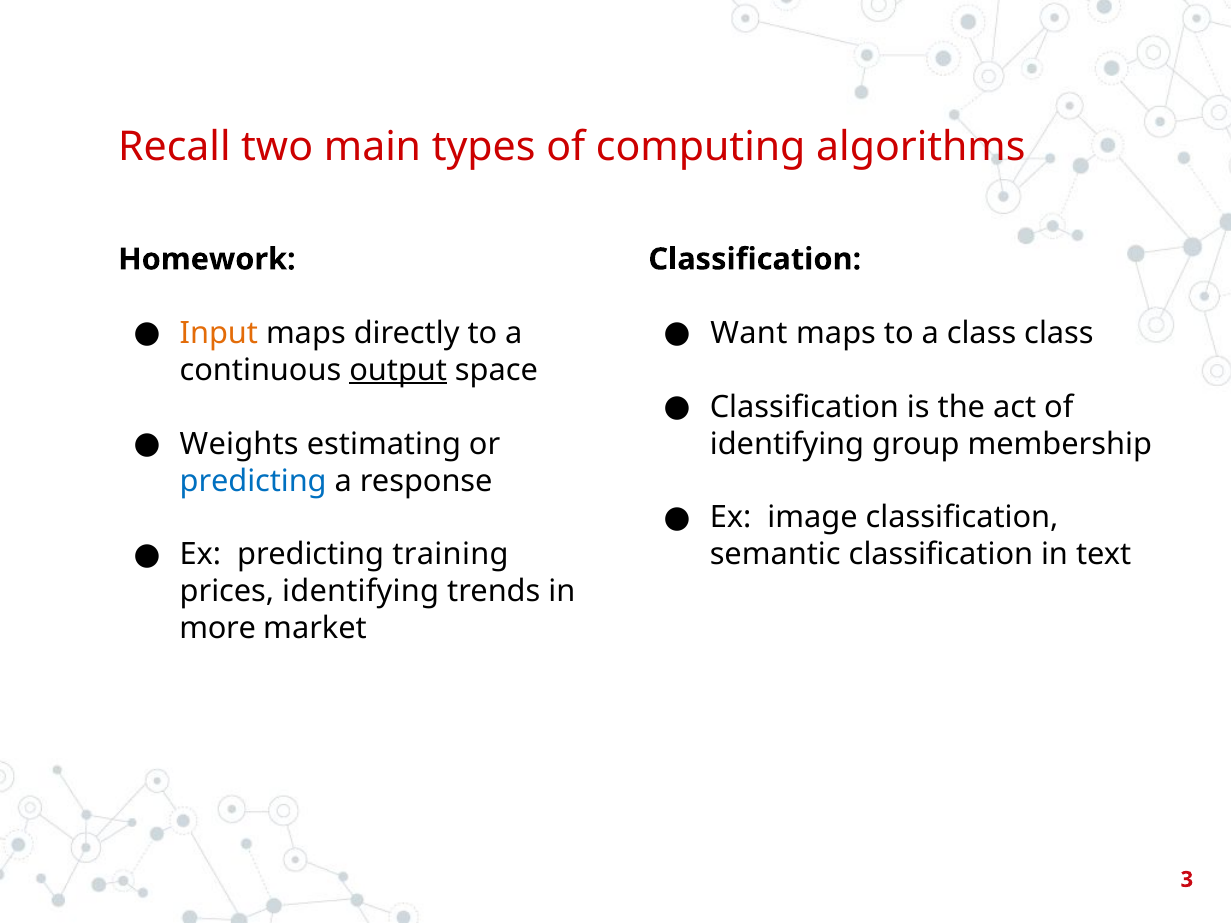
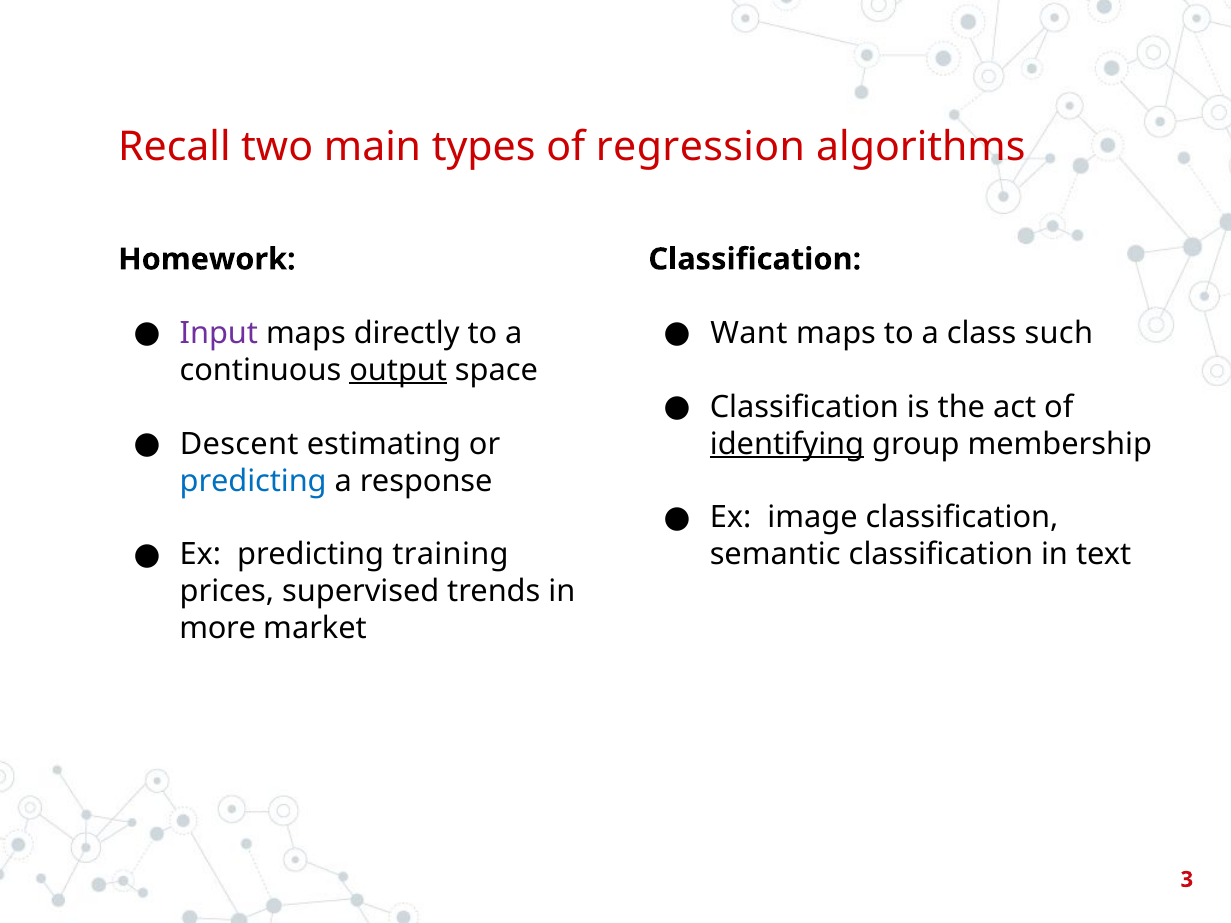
computing: computing -> regression (700, 147)
Input colour: orange -> purple (219, 333)
class class: class -> such (1059, 333)
Weights: Weights -> Descent (239, 444)
identifying underline: none -> present (787, 444)
prices identifying: identifying -> supervised (361, 592)
